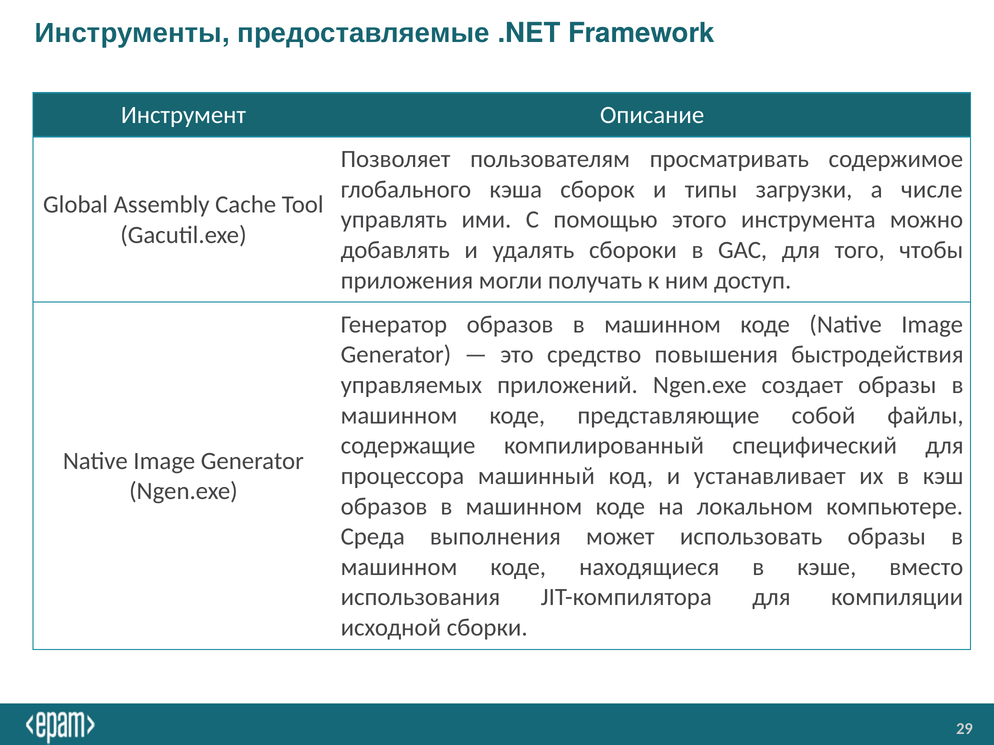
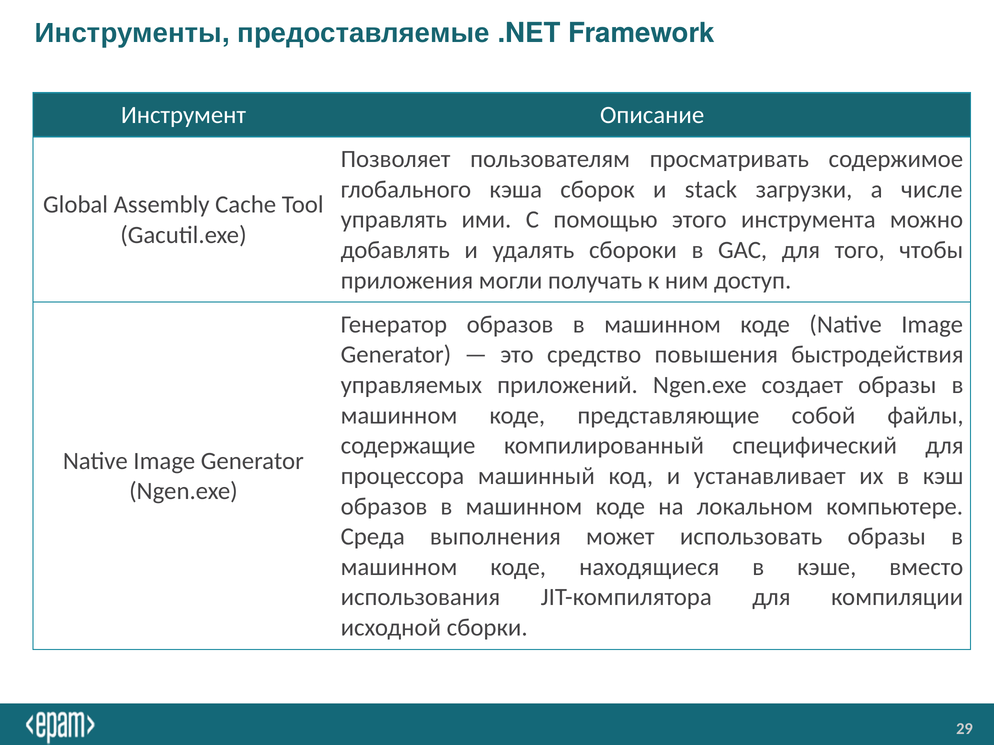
типы: типы -> stack (711, 190)
